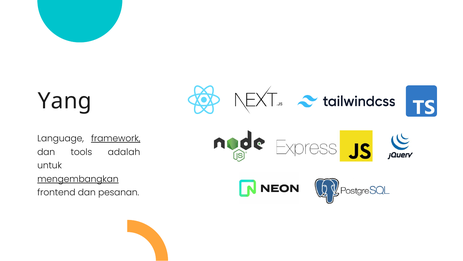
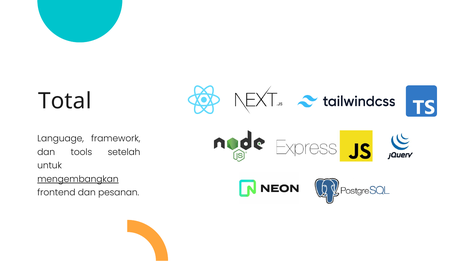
Yang: Yang -> Total (65, 101)
framework underline: present -> none (116, 138)
adalah: adalah -> setelah (124, 152)
